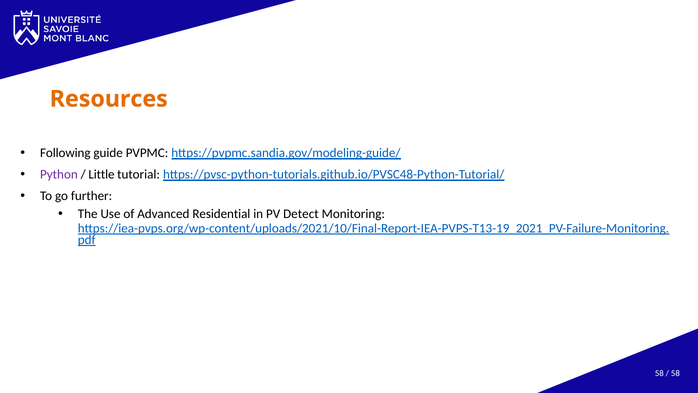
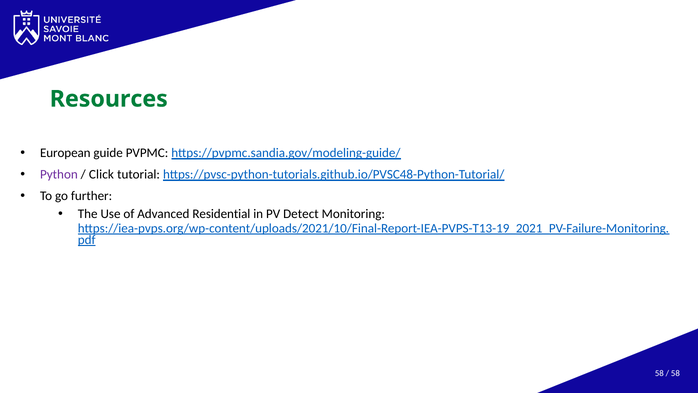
Resources colour: orange -> green (109, 99)
Following: Following -> European (65, 153)
Little: Little -> Click (101, 174)
